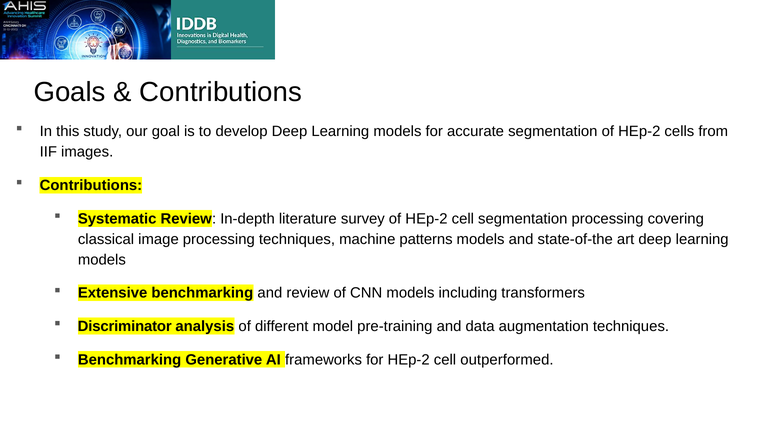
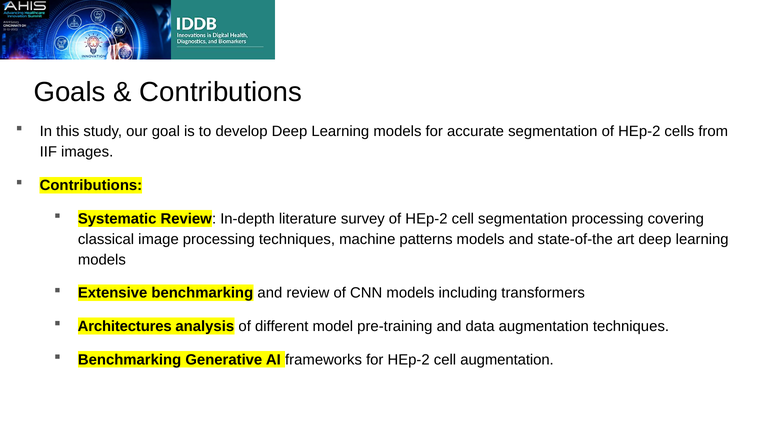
Discriminator: Discriminator -> Architectures (125, 326)
cell outperformed: outperformed -> augmentation (507, 359)
